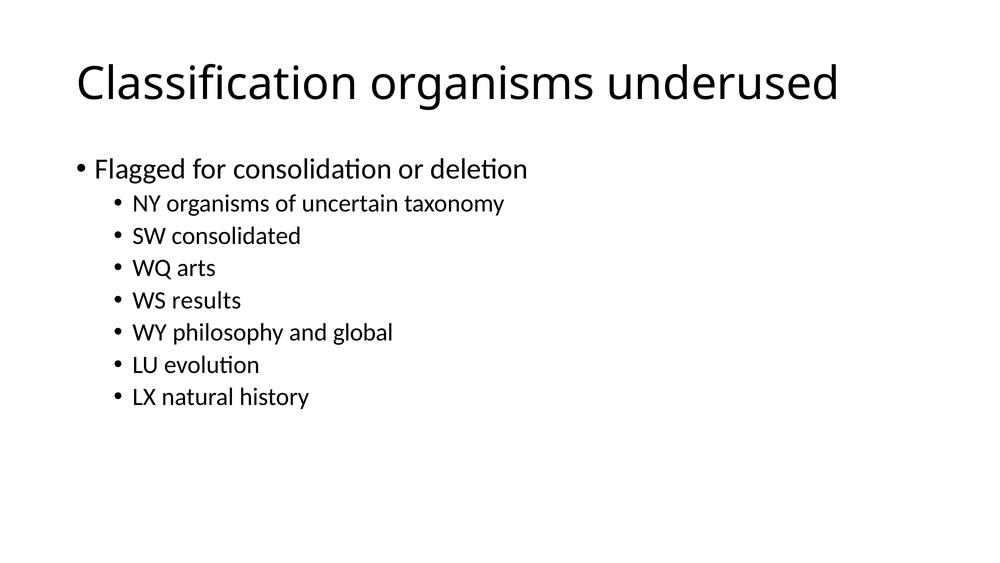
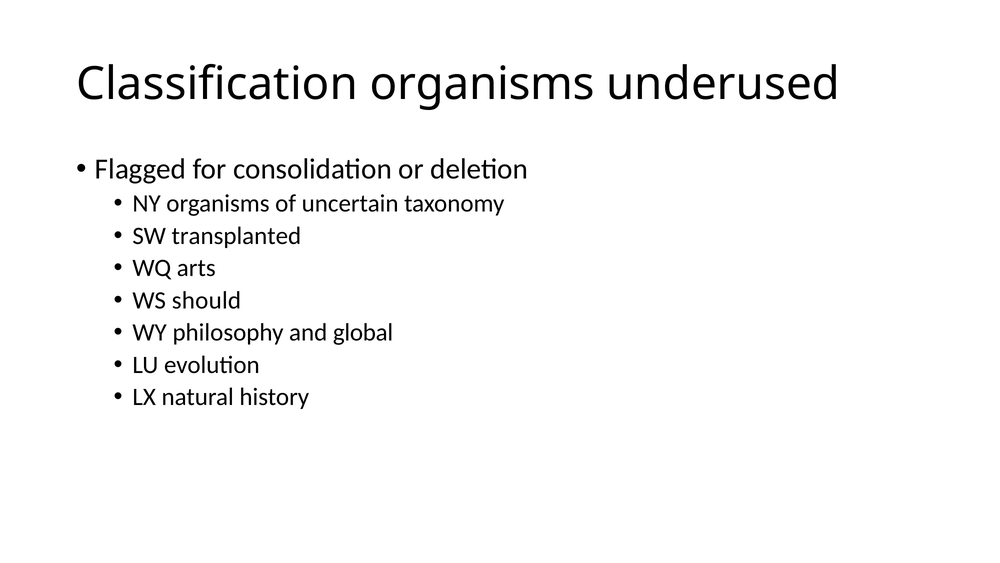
consolidated: consolidated -> transplanted (236, 236)
results: results -> should (206, 300)
